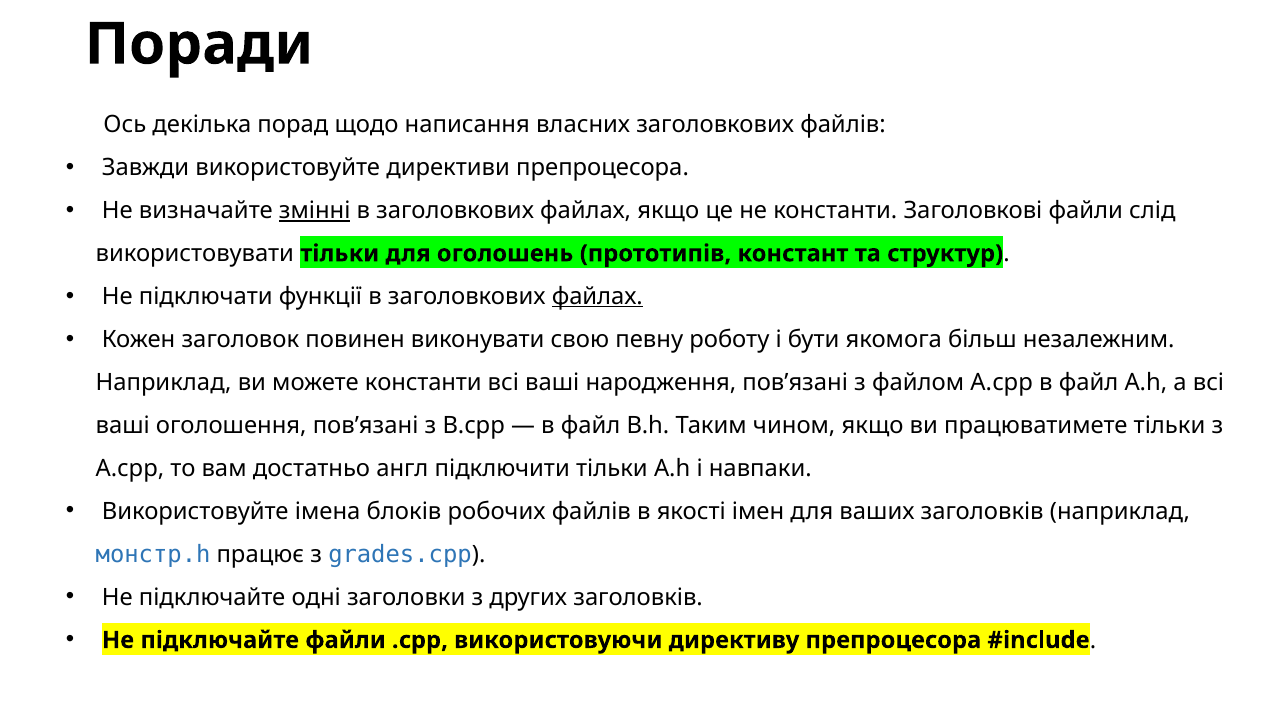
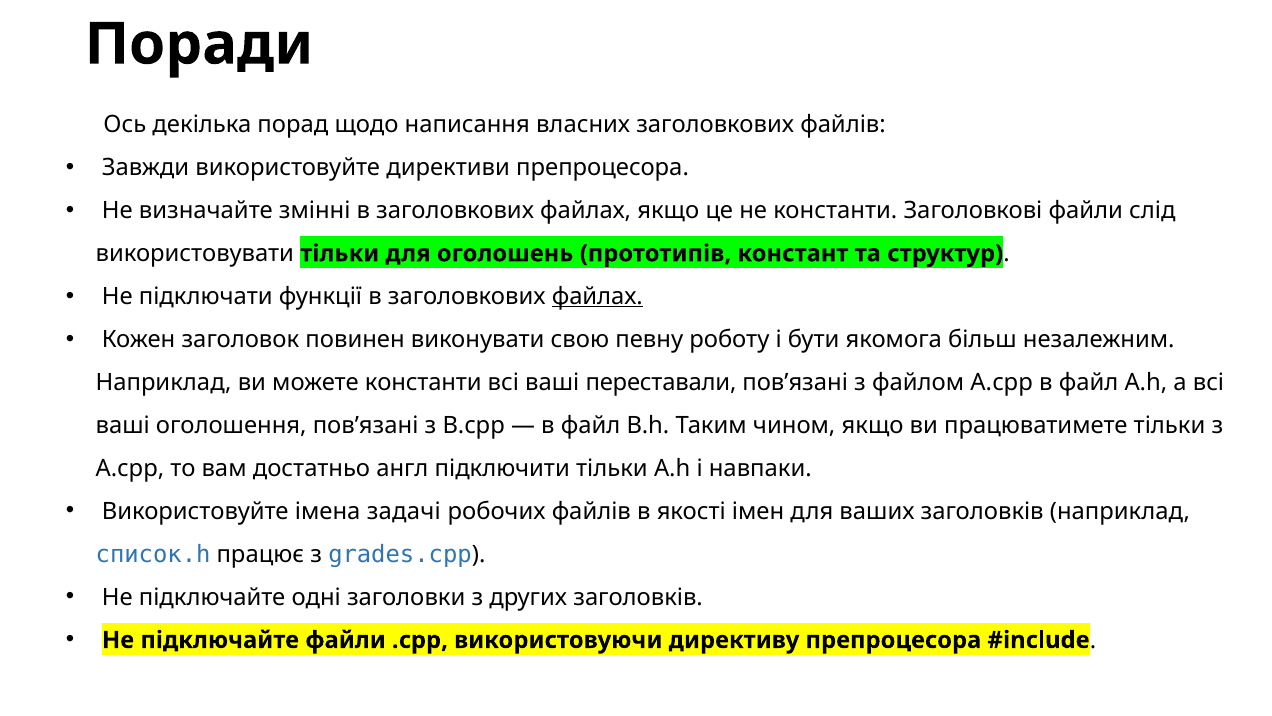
змінні underline: present -> none (315, 210)
народження: народження -> переставали (661, 382)
блоків: блоків -> задачі (404, 511)
монстр.h: монстр.h -> список.h (153, 554)
